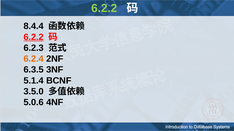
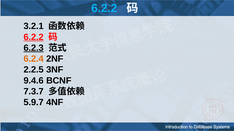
6.2.2 colour: light green -> light blue (104, 8)
8.4.4: 8.4.4 -> 3.2.1 (34, 26)
6.2.3 underline: none -> present (34, 48)
6.3.5: 6.3.5 -> 2.2.5 (34, 70)
5.1.4: 5.1.4 -> 9.4.6 (34, 81)
3.5.0: 3.5.0 -> 7.3.7 (34, 92)
5.0.6: 5.0.6 -> 5.9.7 (34, 103)
